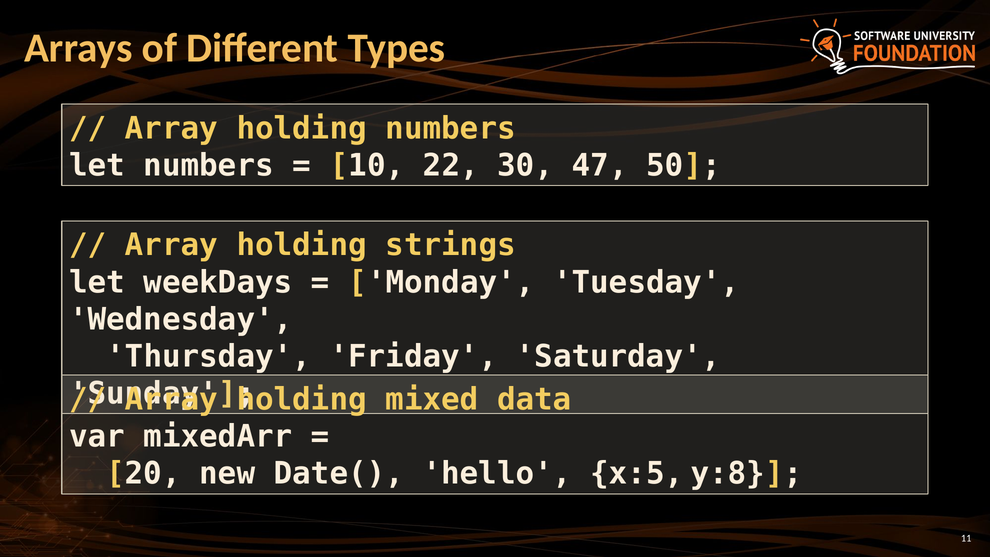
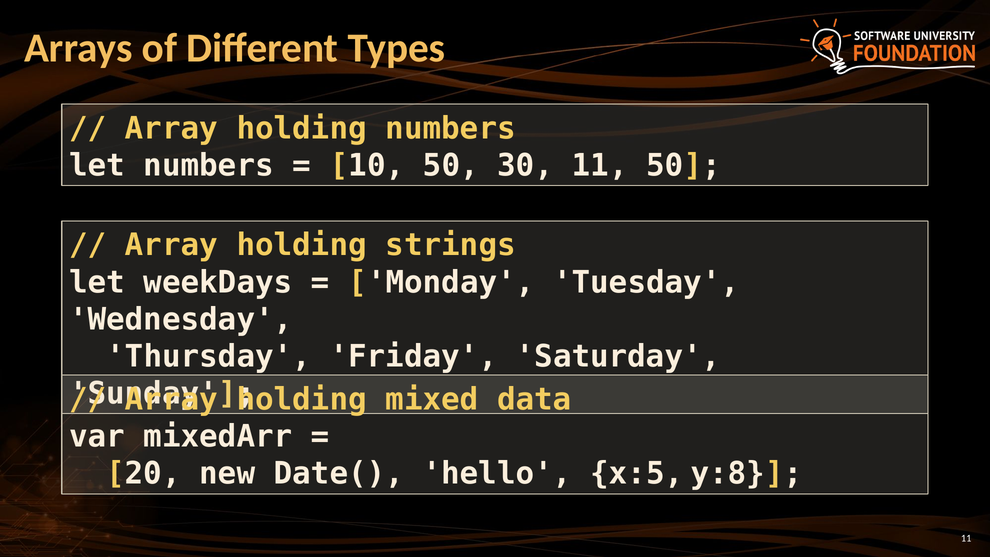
10 22: 22 -> 50 (451, 165)
30 47: 47 -> 11 (600, 165)
